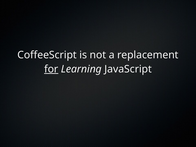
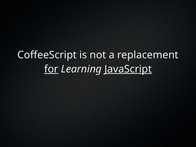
JavaScript underline: none -> present (128, 69)
